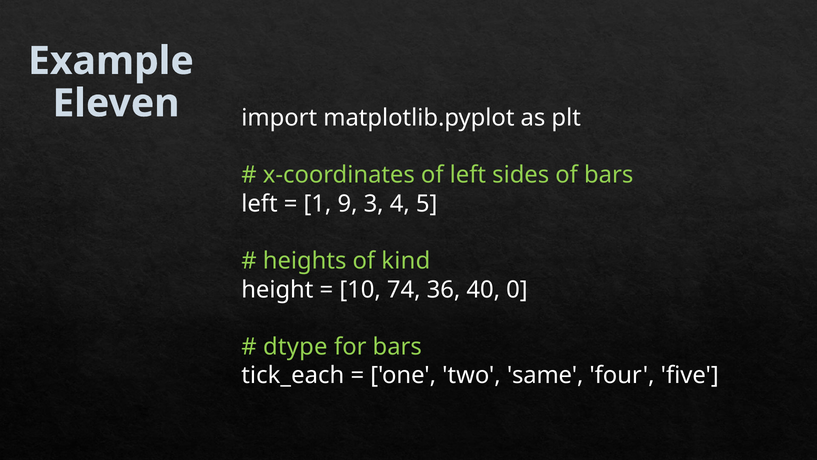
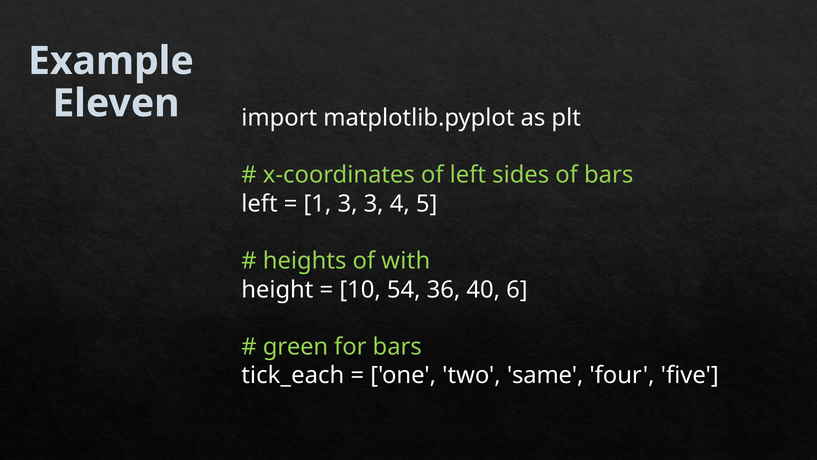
1 9: 9 -> 3 (348, 204)
kind: kind -> with (406, 261)
74: 74 -> 54 (404, 289)
0: 0 -> 6 (517, 289)
dtype: dtype -> green (295, 347)
